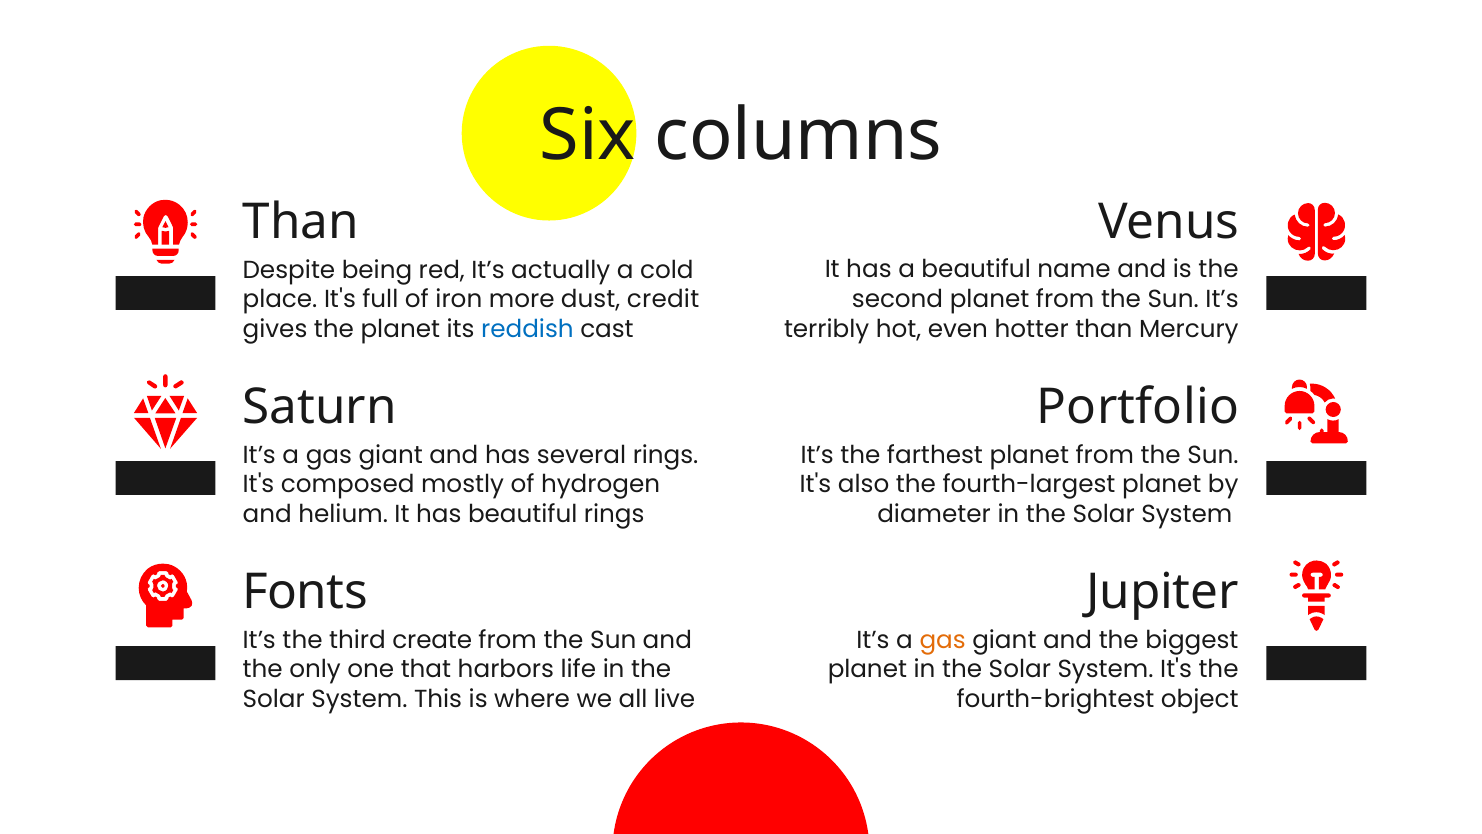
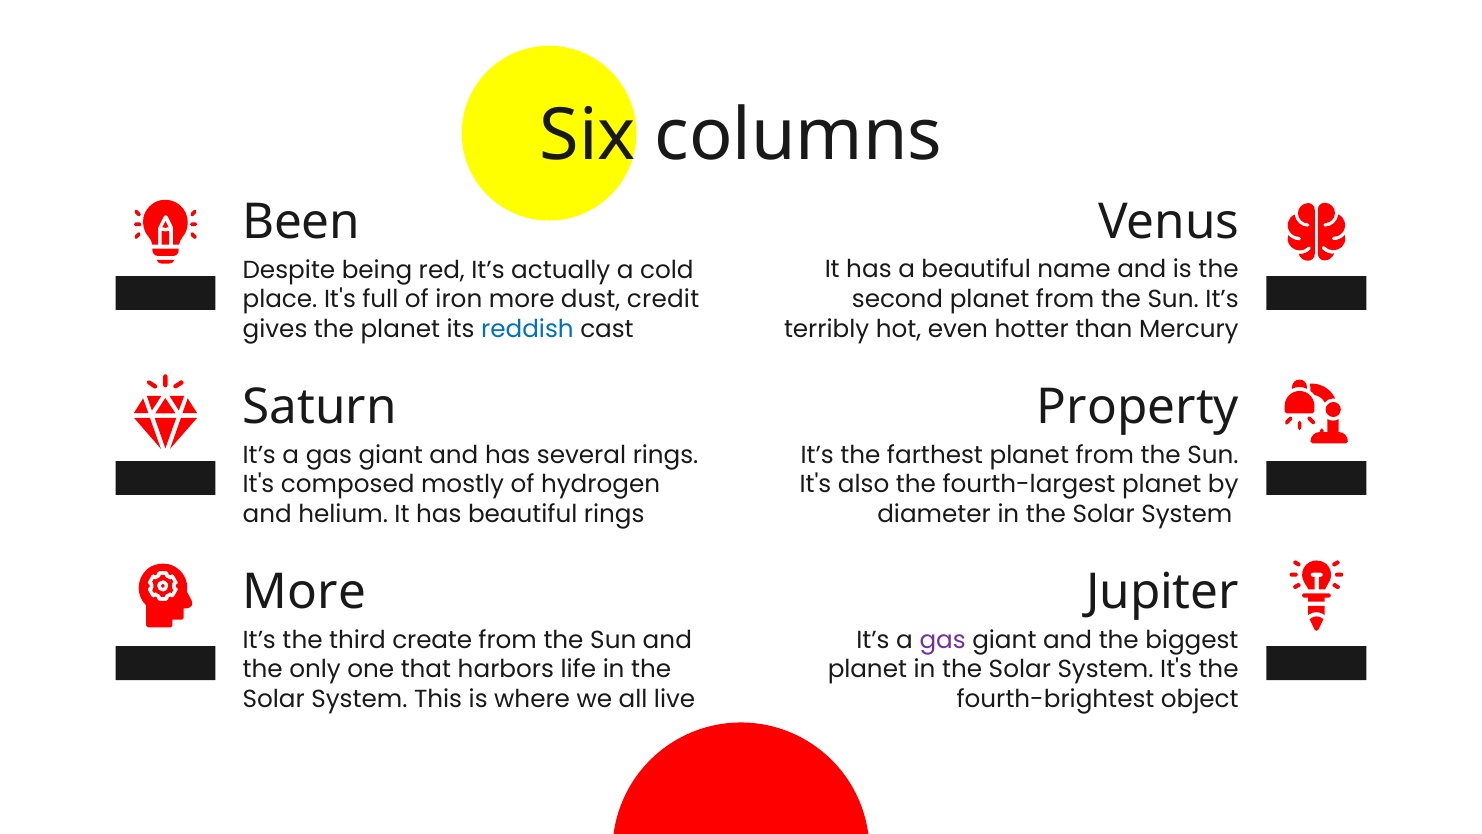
Than: Than -> Been (301, 223)
Portfolio: Portfolio -> Property (1138, 407)
Fonts: Fonts -> More (305, 592)
gas colour: orange -> purple (943, 640)
